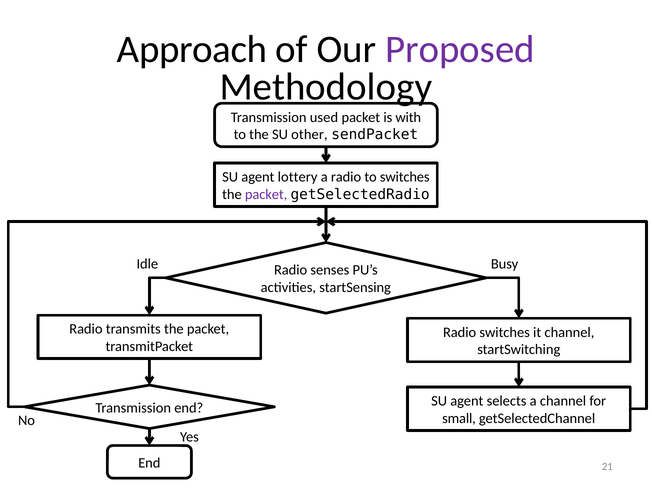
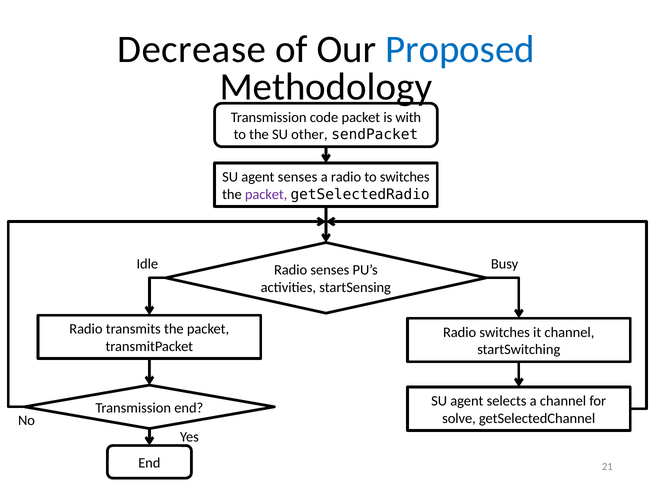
Approach: Approach -> Decrease (192, 50)
Proposed colour: purple -> blue (460, 50)
used: used -> code (324, 117)
agent lottery: lottery -> senses (298, 177)
small: small -> solve (459, 418)
